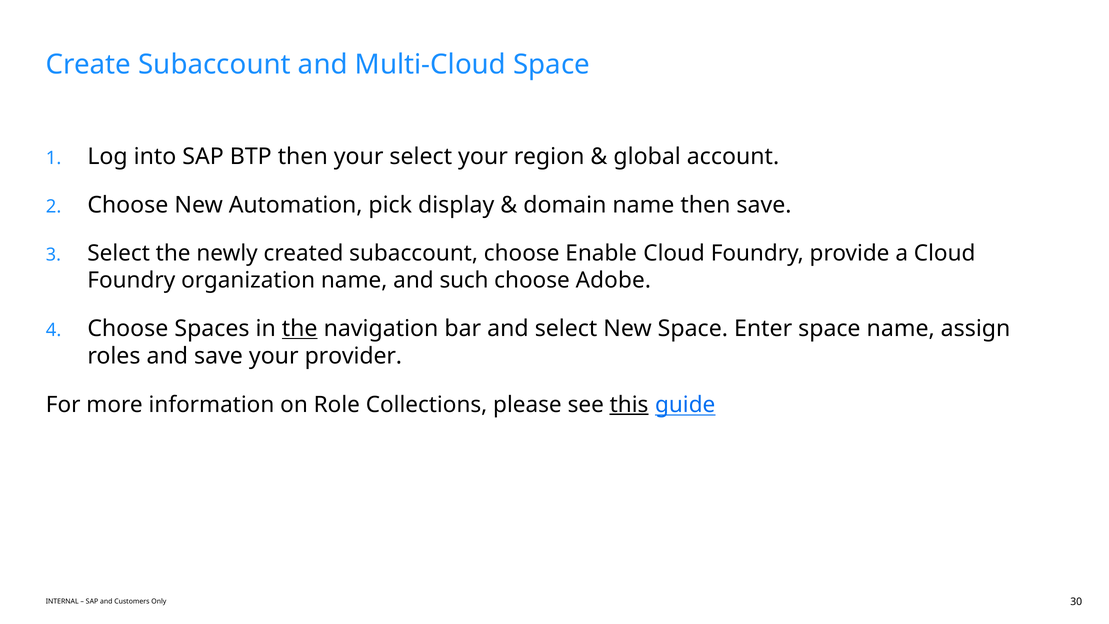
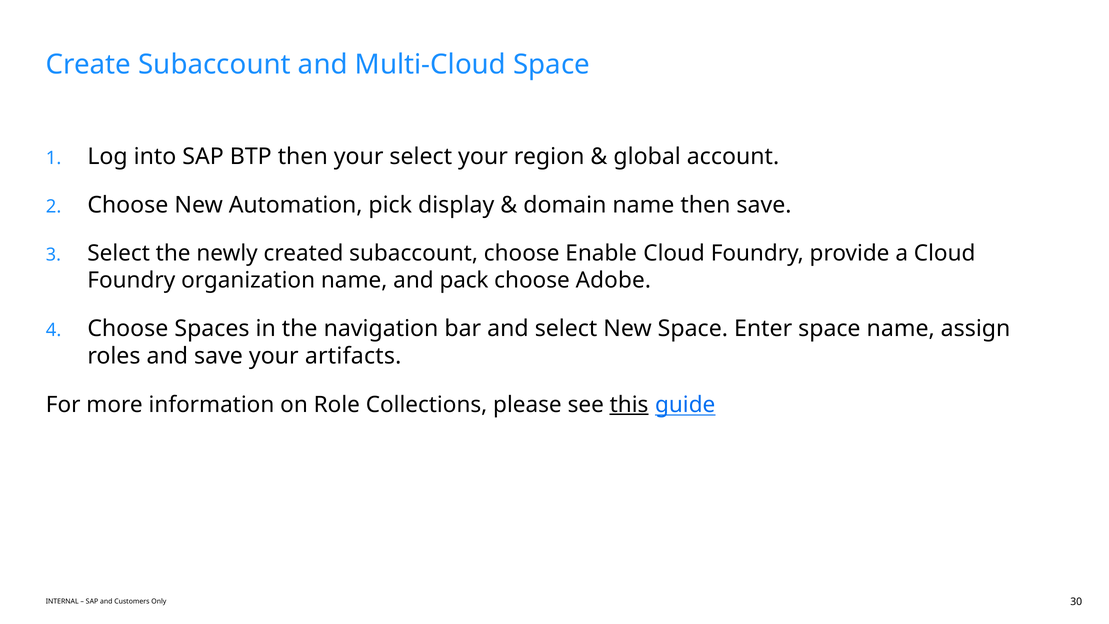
such: such -> pack (464, 280)
the underline: present -> none (300, 328)
provider: provider -> artifacts (353, 356)
